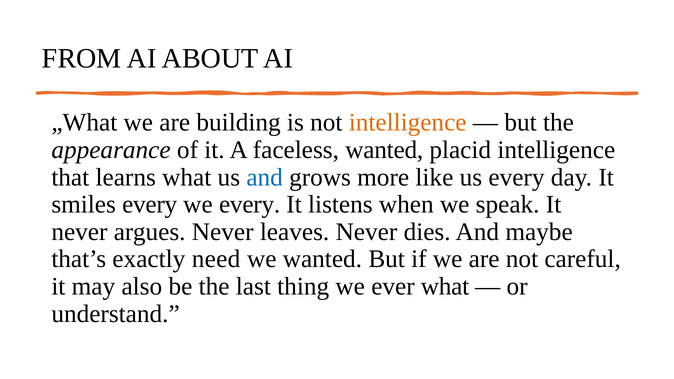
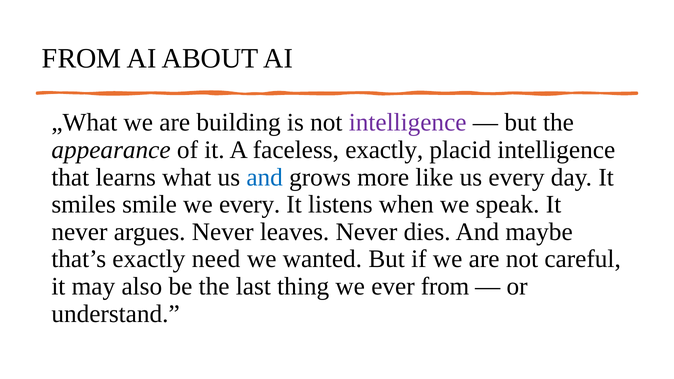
intelligence colour: orange -> purple (408, 123)
faceless wanted: wanted -> exactly (384, 150)
smiles every: every -> smile (150, 205)
ever what: what -> from (445, 286)
